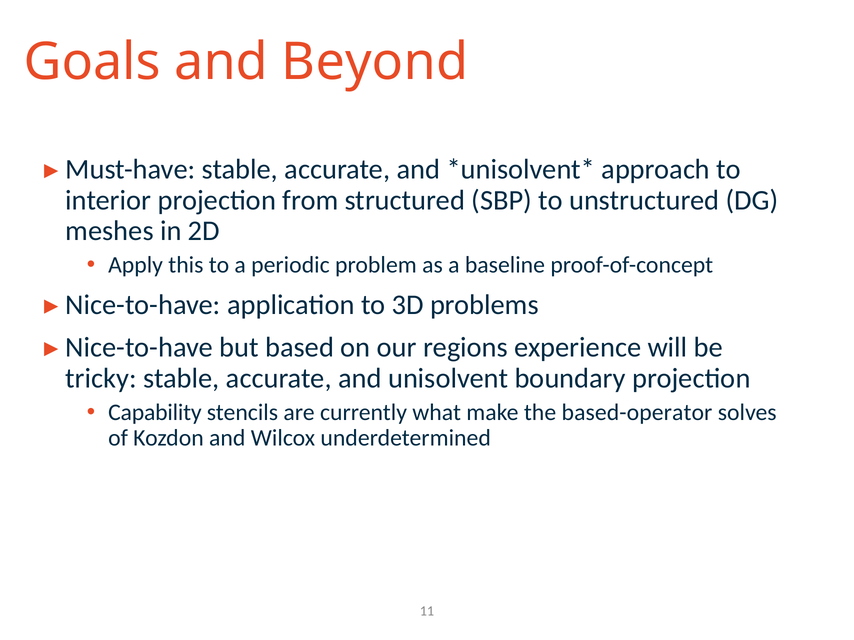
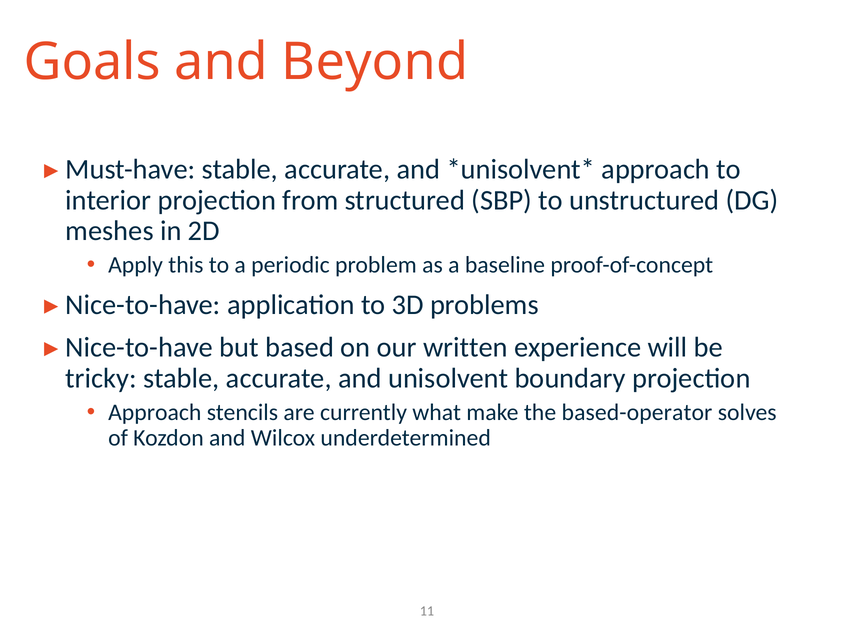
regions: regions -> written (466, 348)
Capability: Capability -> Approach (155, 413)
